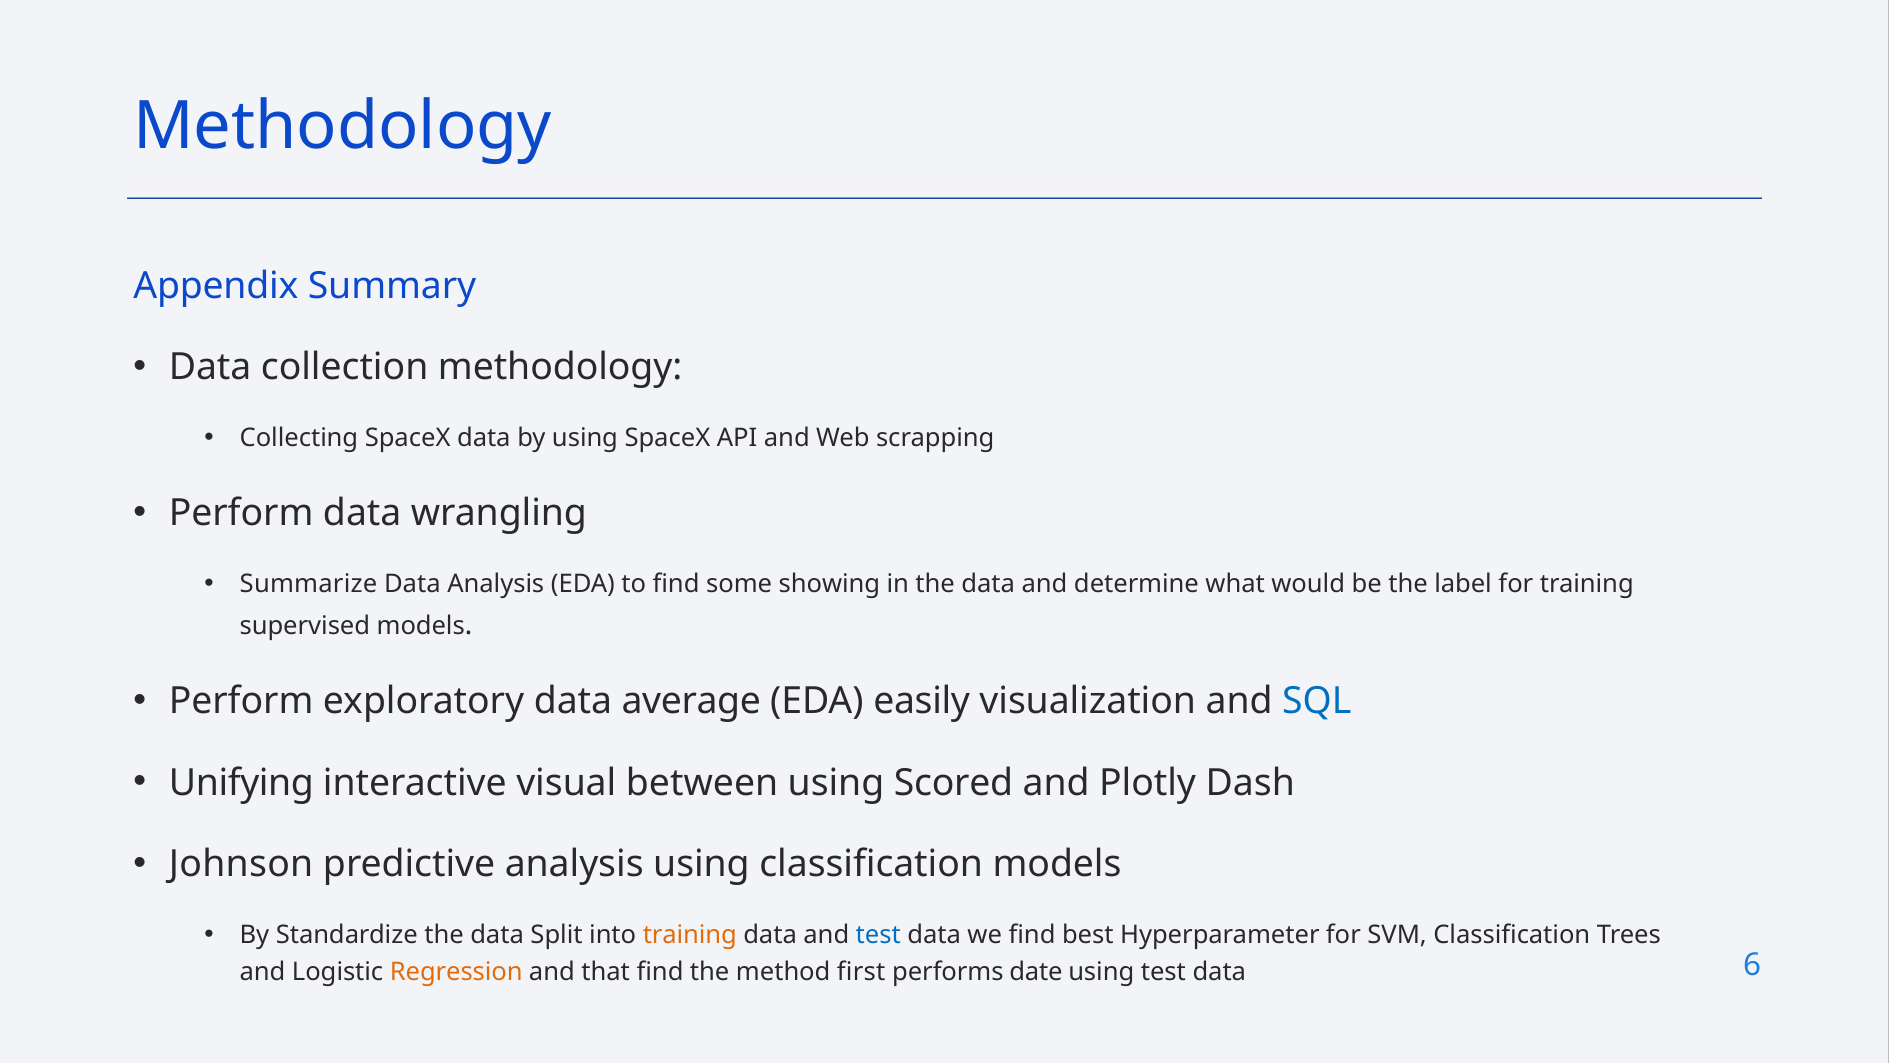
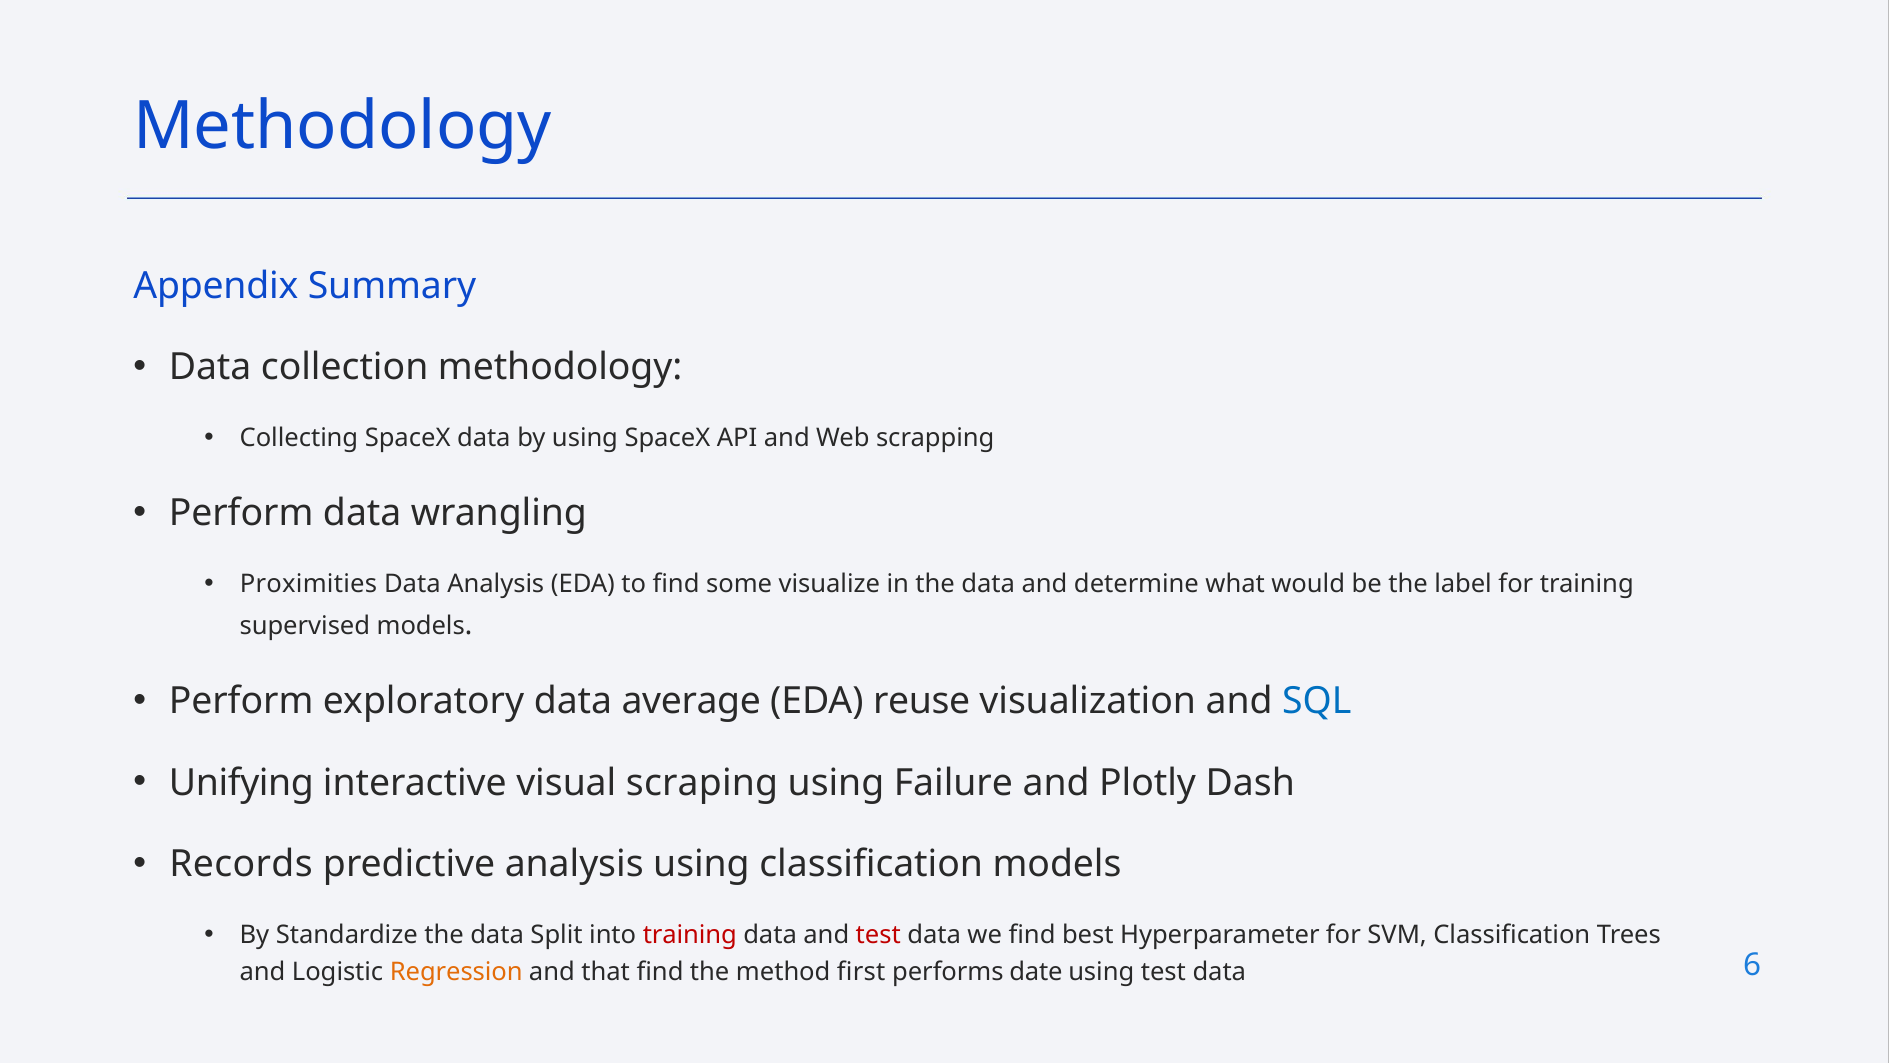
Summarize: Summarize -> Proximities (308, 584)
showing: showing -> visualize (829, 584)
easily: easily -> reuse (922, 701)
between: between -> scraping (702, 783)
Scored: Scored -> Failure (953, 783)
Johnson: Johnson -> Records (241, 864)
training colour: orange -> red (690, 935)
test colour: blue -> red (878, 935)
